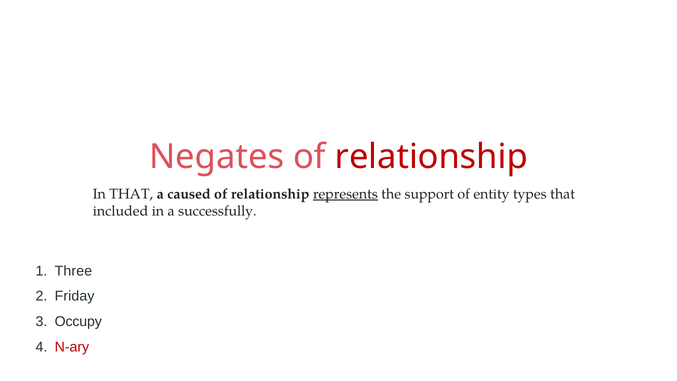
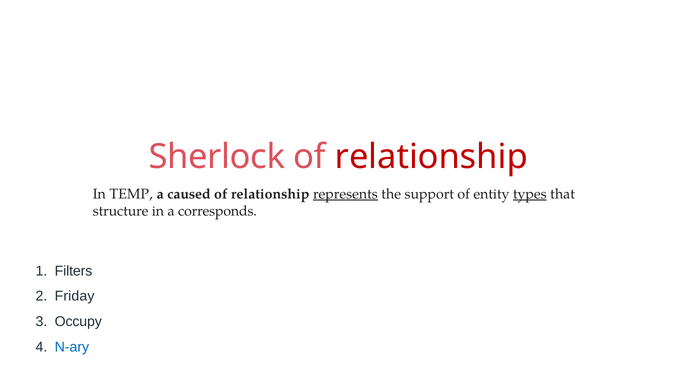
Negates: Negates -> Sherlock (217, 157)
In THAT: THAT -> TEMP (131, 194)
types underline: none -> present (530, 194)
included: included -> structure (121, 211)
successfully: successfully -> corresponds (217, 211)
Three: Three -> Filters (74, 271)
N-ary colour: red -> blue (72, 347)
